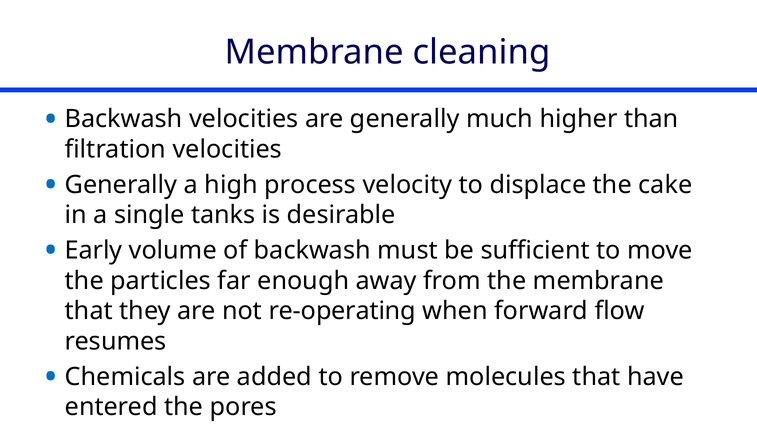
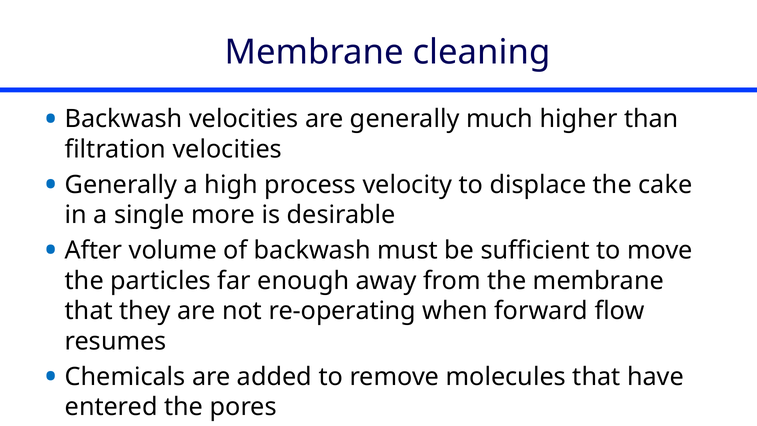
tanks: tanks -> more (223, 215)
Early: Early -> After (94, 250)
